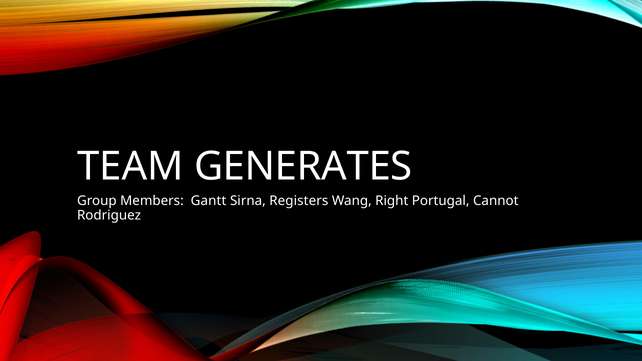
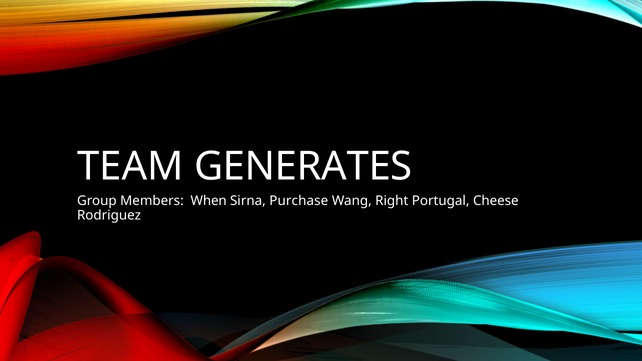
Gantt: Gantt -> When (209, 201)
Registers: Registers -> Purchase (299, 201)
Cannot: Cannot -> Cheese (496, 201)
